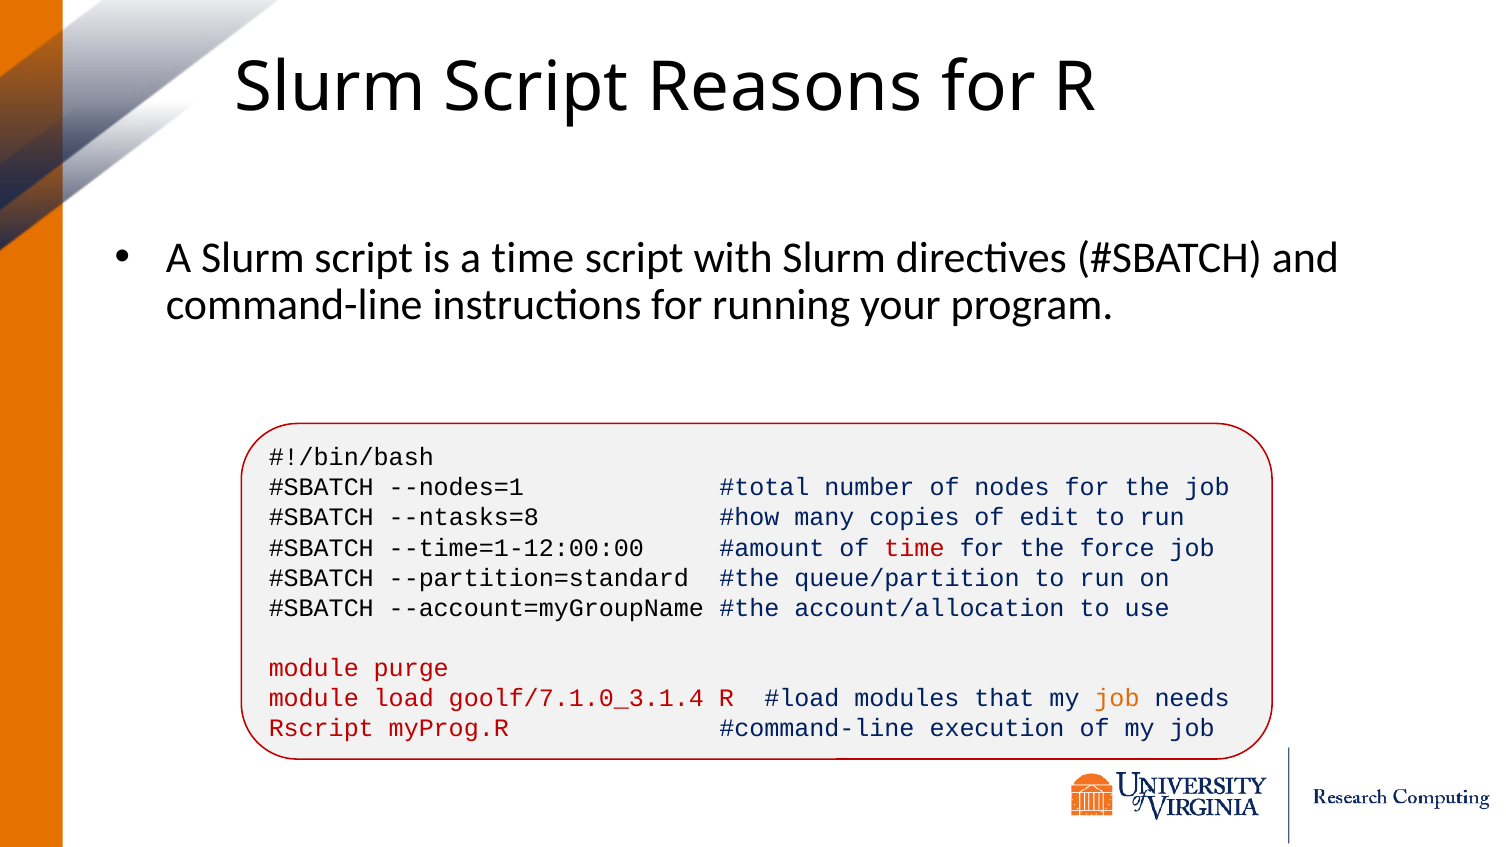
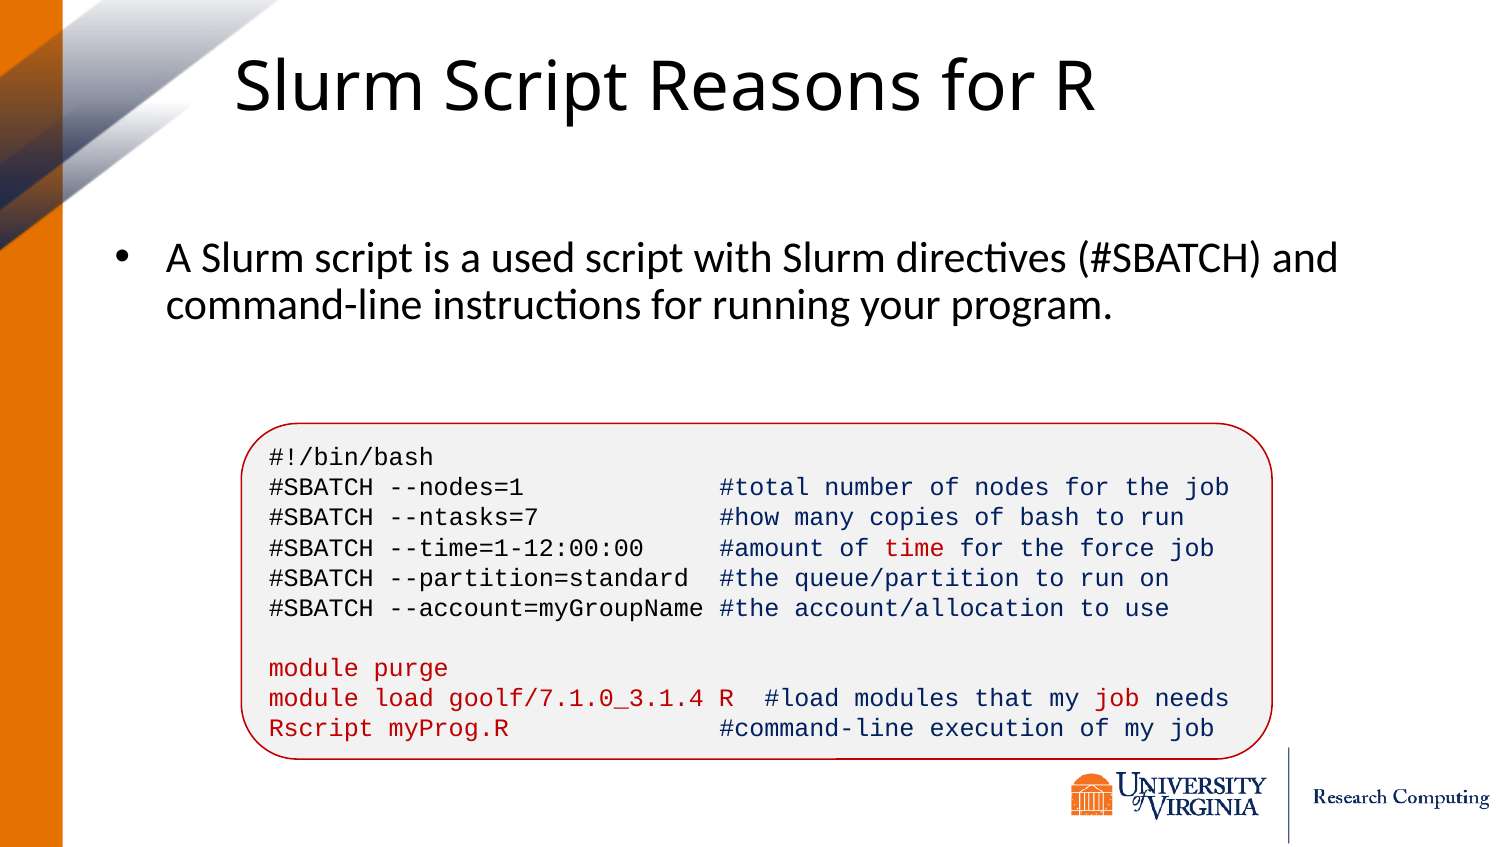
a time: time -> used (533, 258)
--ntasks=8: --ntasks=8 -> --ntasks=7 (464, 518)
edit: edit -> bash (1050, 518)
job colour: orange -> red (1117, 698)
